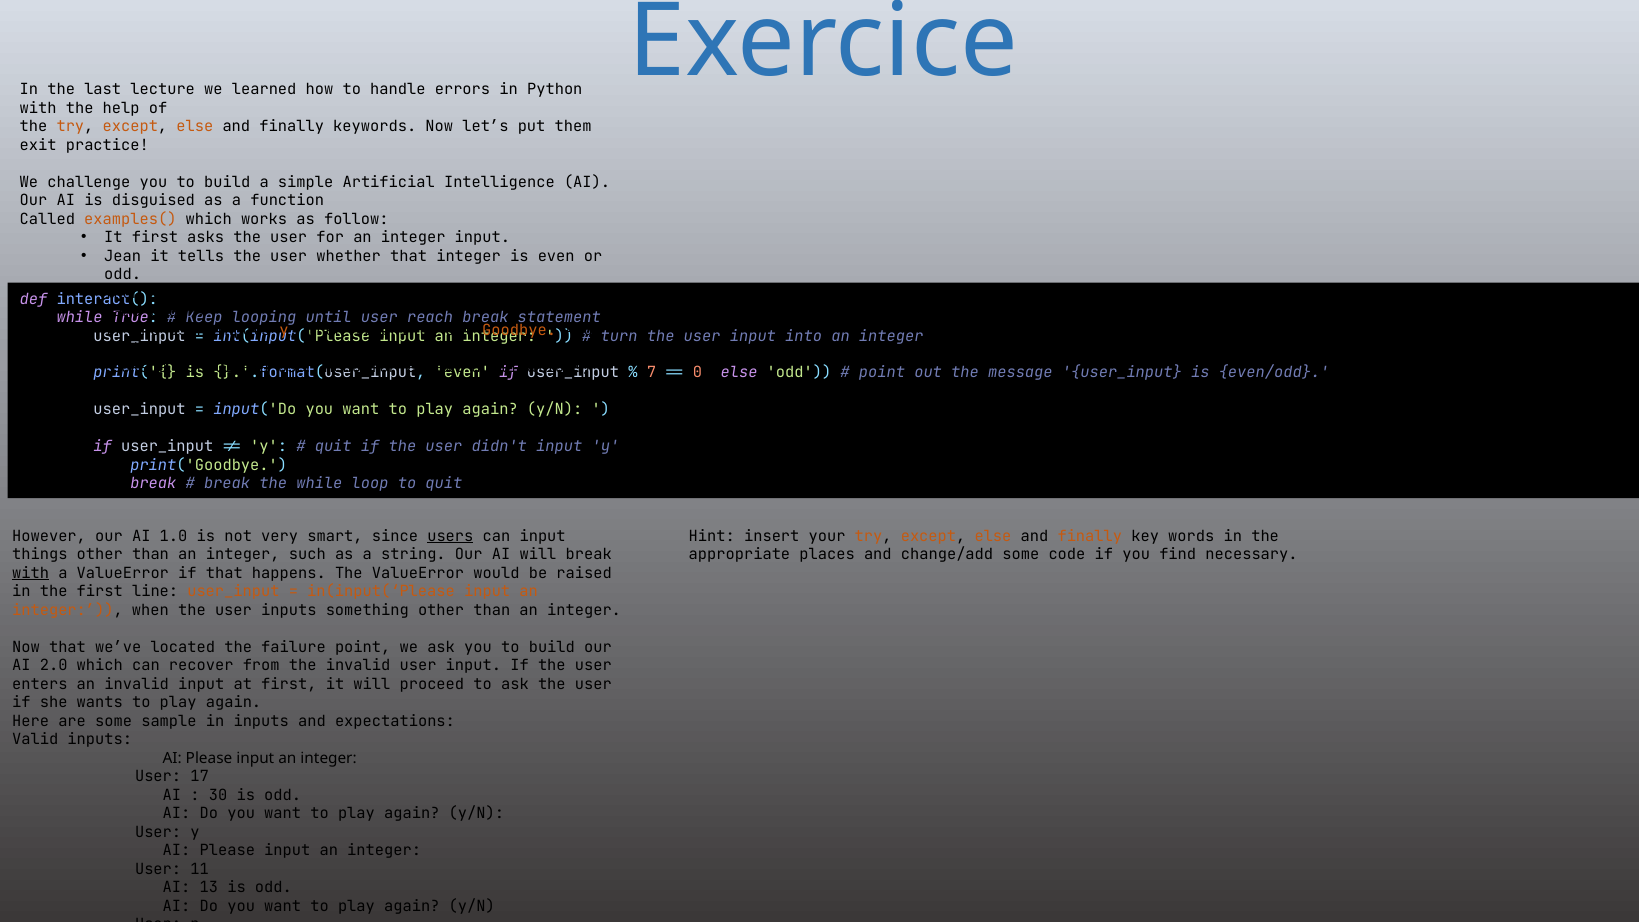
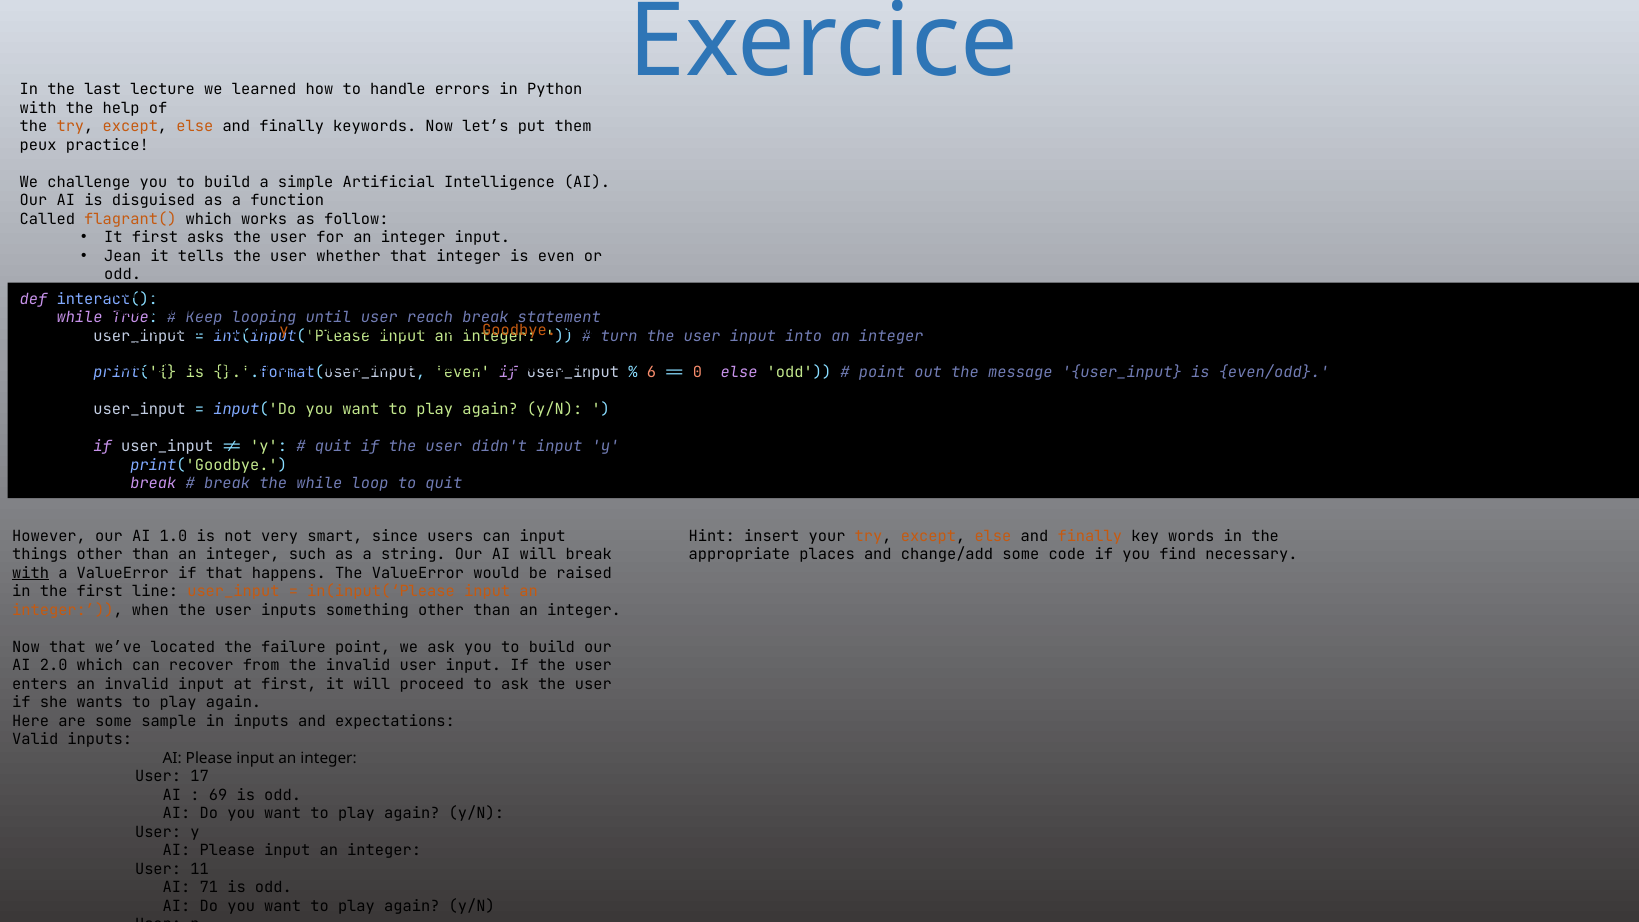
exit: exit -> peux (38, 145)
examples(: examples( -> flagrant( (130, 219)
7: 7 -> 6 (651, 373)
users underline: present -> none (450, 536)
30: 30 -> 69 (218, 795)
13: 13 -> 71 (209, 887)
